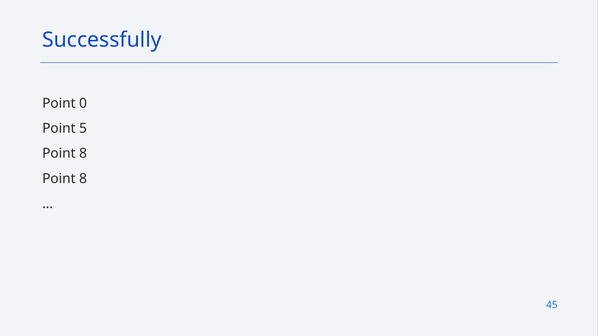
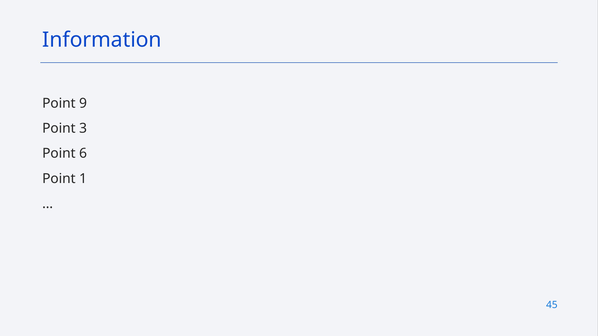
Successfully: Successfully -> Information (102, 40)
0: 0 -> 9 (83, 103)
5: 5 -> 3 (83, 128)
8: 8 -> 6 (83, 154)
8: 8 -> 1 (83, 179)
